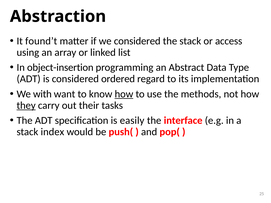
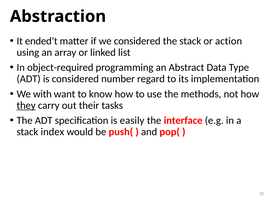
found’t: found’t -> ended’t (41, 41)
access: access -> action (229, 41)
object-insertion: object-insertion -> object-required (60, 68)
ordered: ordered -> number (118, 79)
how underline: present -> none (124, 94)
